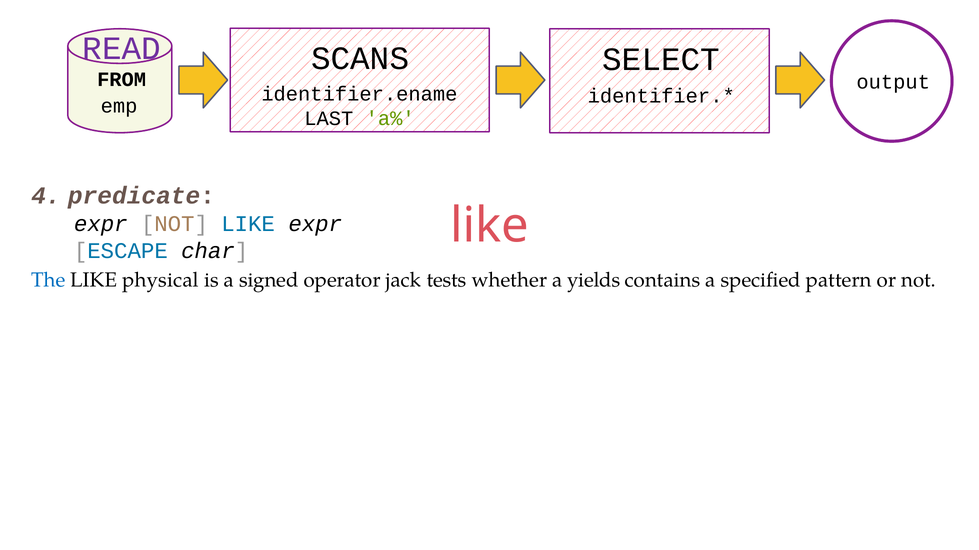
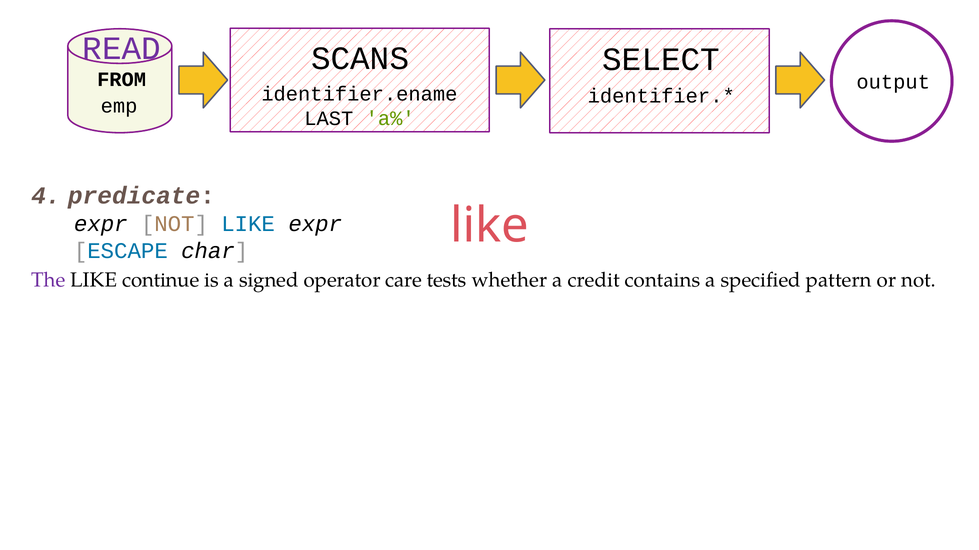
The colour: blue -> purple (48, 280)
physical: physical -> continue (161, 280)
jack: jack -> care (404, 280)
yields: yields -> credit (594, 280)
